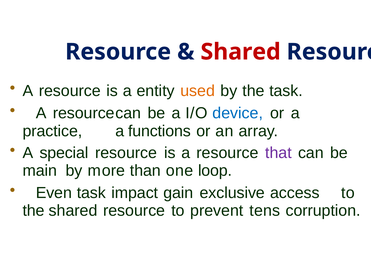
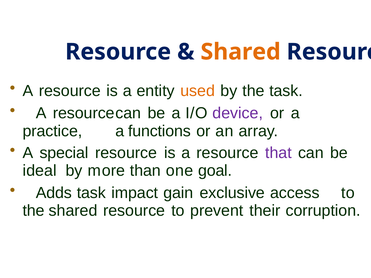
Shared colour: red -> orange (241, 52)
device colour: blue -> purple (238, 113)
main: main -> ideal (40, 171)
loop: loop -> goal (215, 171)
Even: Even -> Adds (54, 193)
tens: tens -> their (265, 211)
